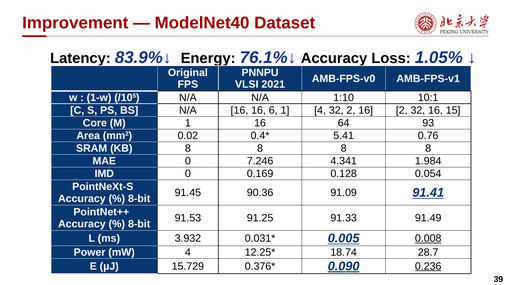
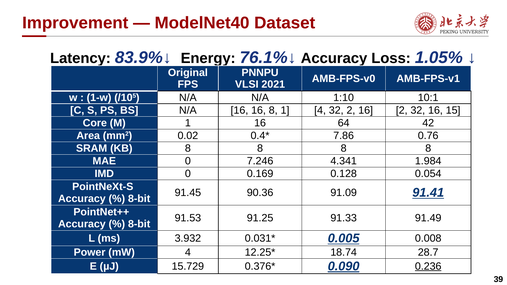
16 6: 6 -> 8 (273, 110)
93: 93 -> 42 (428, 123)
5.41: 5.41 -> 7.86 (344, 136)
0.008 underline: present -> none (428, 239)
